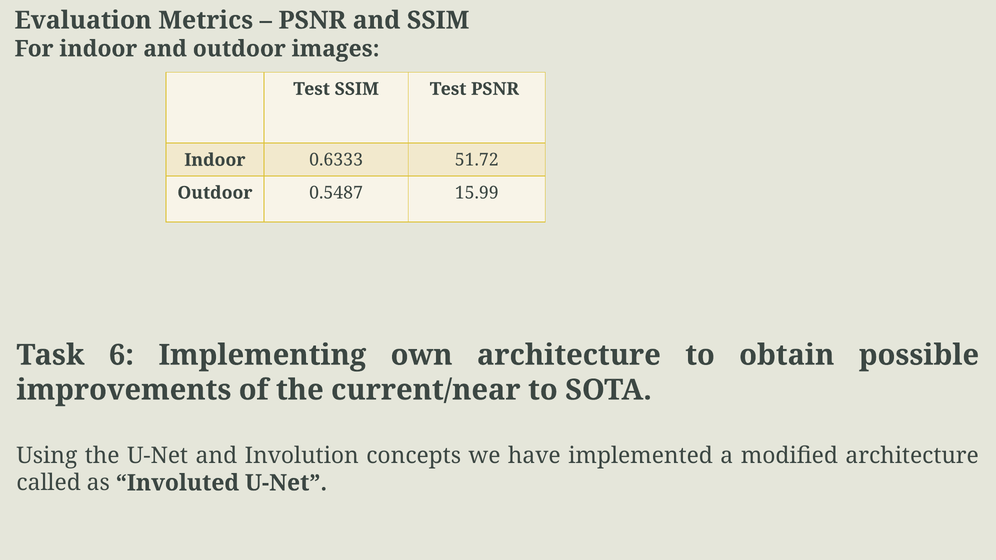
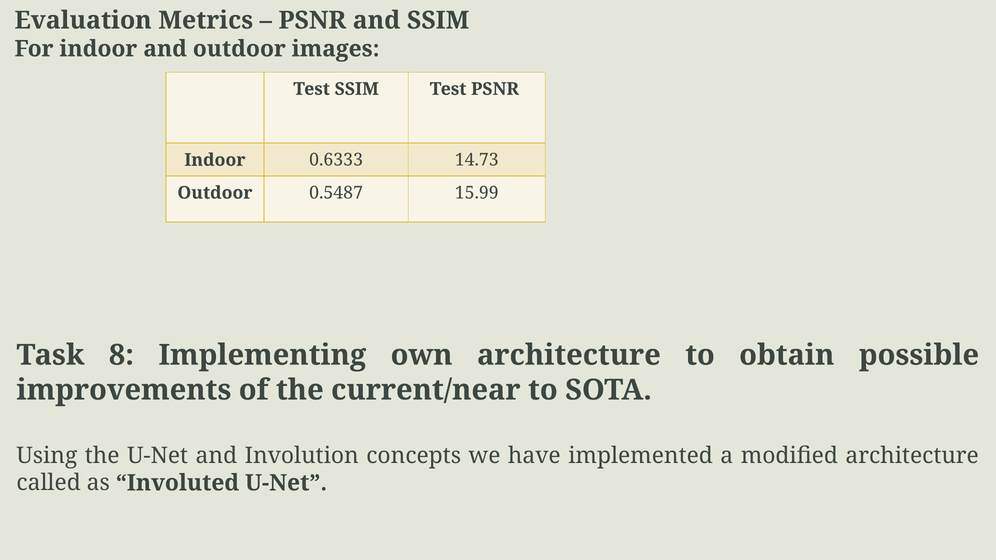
51.72: 51.72 -> 14.73 (477, 160)
6: 6 -> 8 (121, 355)
